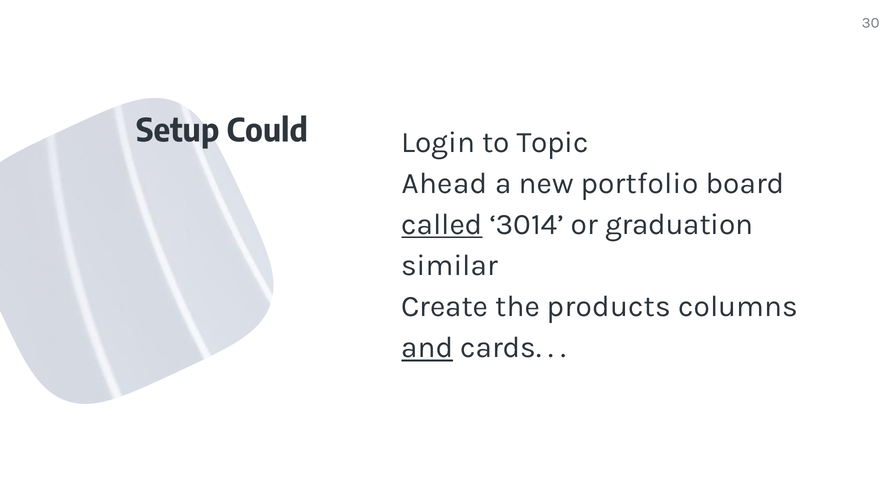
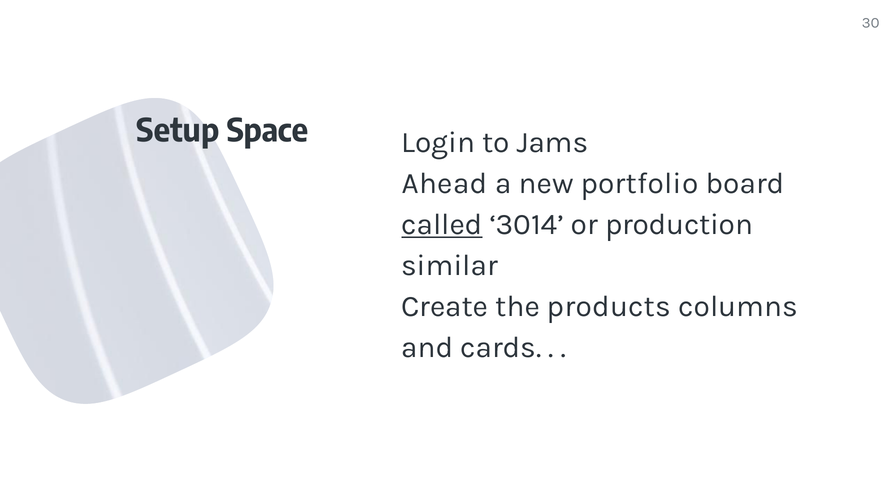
Could: Could -> Space (268, 131)
Topic: Topic -> Jams (552, 143)
graduation: graduation -> production (679, 225)
and underline: present -> none (427, 348)
